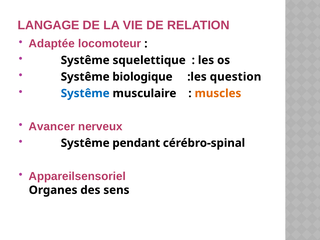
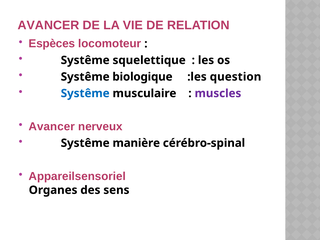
LANGAGE: LANGAGE -> AVANCER (49, 25)
Adaptée: Adaptée -> Espèces (52, 44)
muscles colour: orange -> purple (218, 93)
pendant: pendant -> manière (136, 143)
